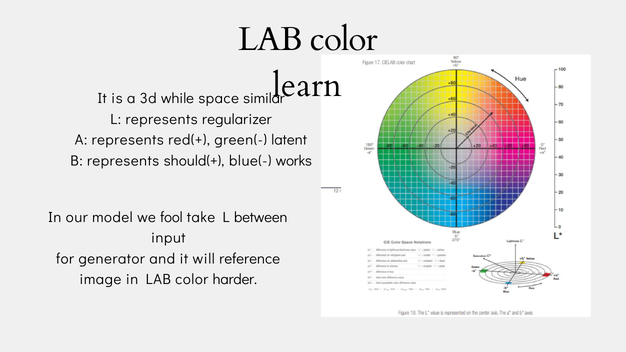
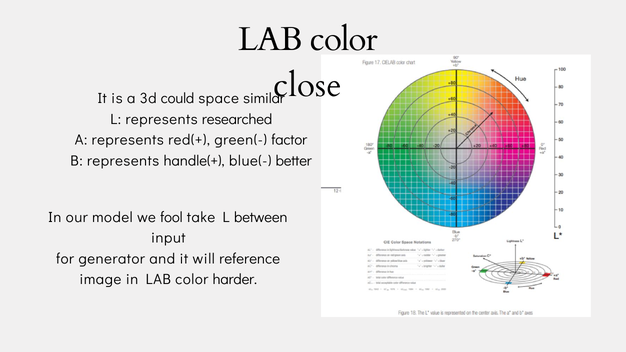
learn: learn -> close (307, 86)
while: while -> could (178, 99)
regularizer: regularizer -> researched (237, 119)
latent: latent -> factor (289, 140)
should(+: should(+ -> handle(+ (194, 161)
works: works -> better (294, 161)
